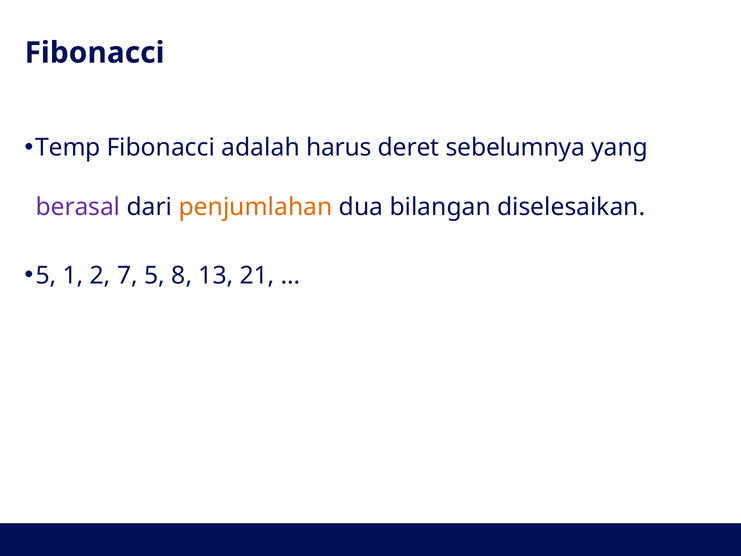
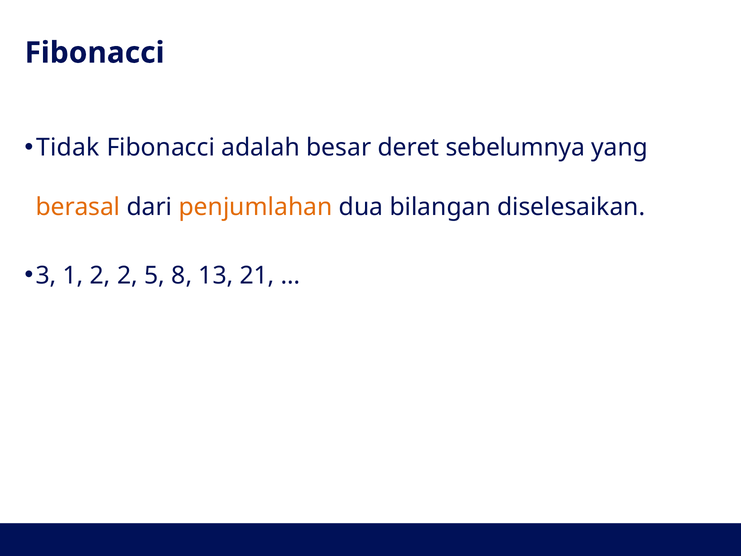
Temp: Temp -> Tidak (68, 148)
harus: harus -> besar (339, 148)
berasal colour: purple -> orange (78, 207)
5: 5 -> 3 (46, 276)
2 7: 7 -> 2 (127, 276)
